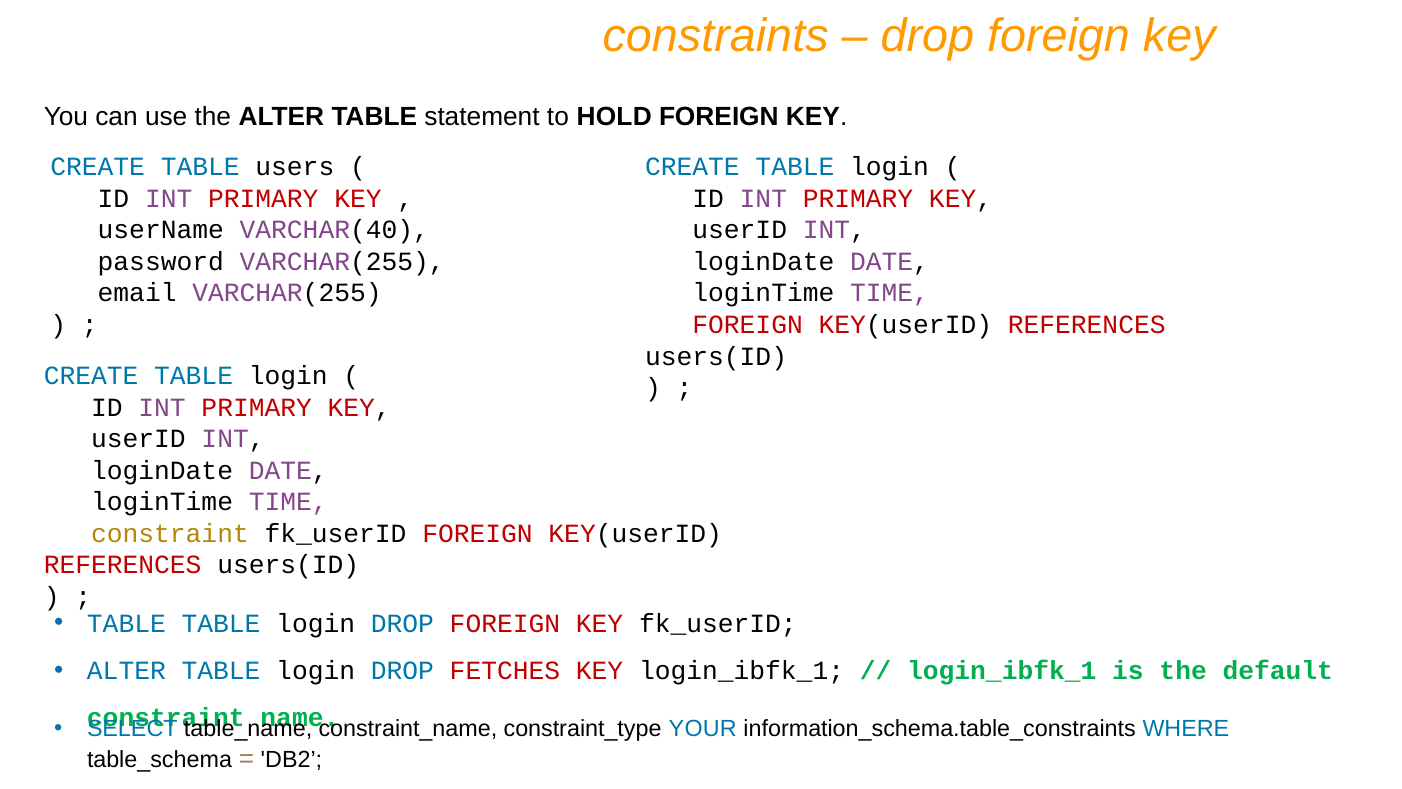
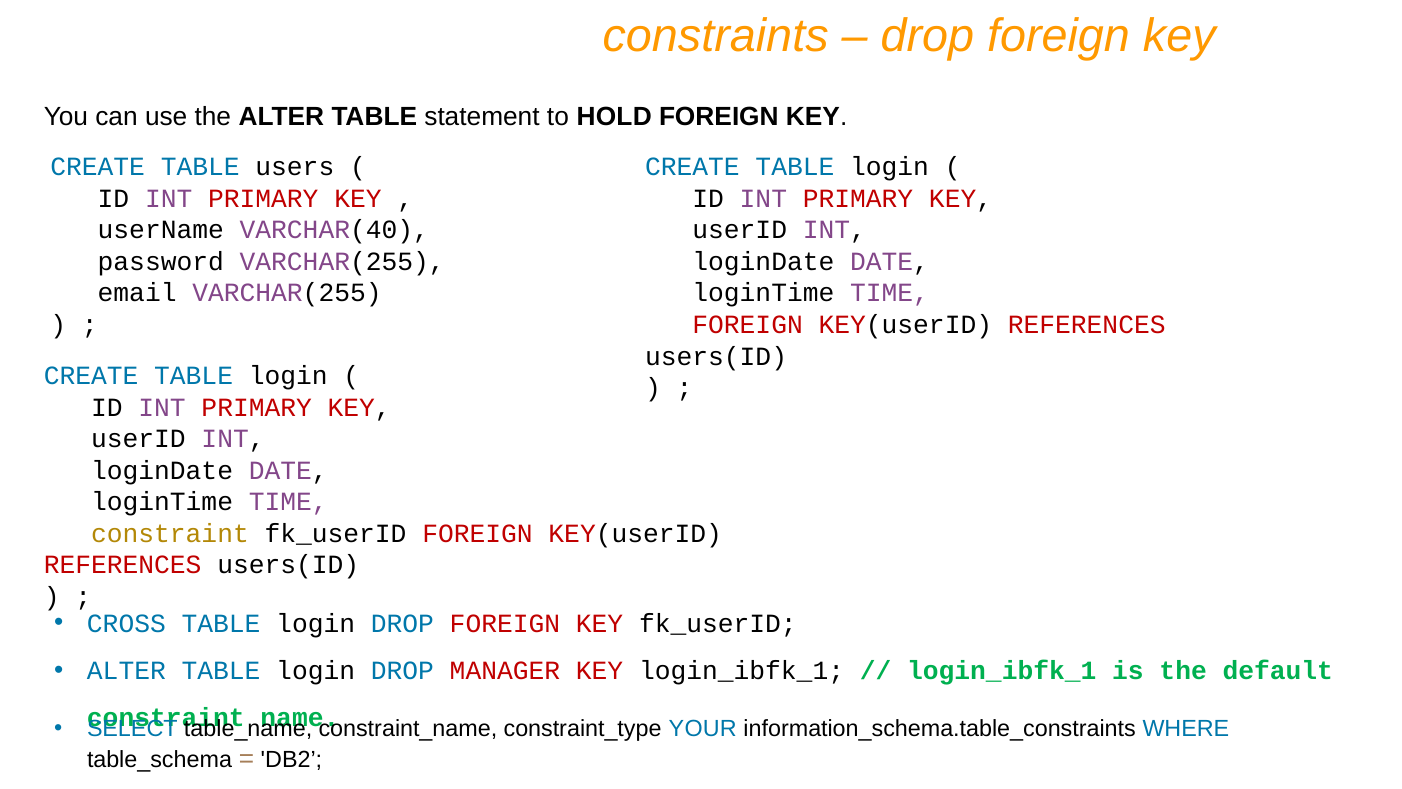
TABLE: TABLE -> CROSS (126, 623)
FETCHES: FETCHES -> MANAGER (505, 671)
